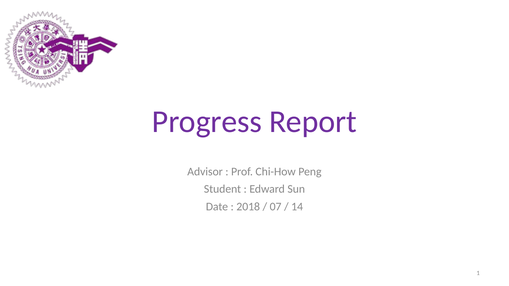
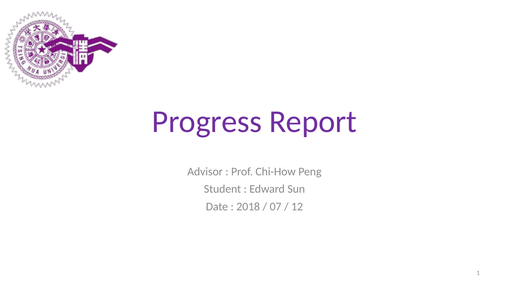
14: 14 -> 12 (297, 207)
